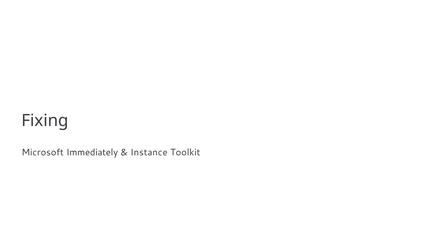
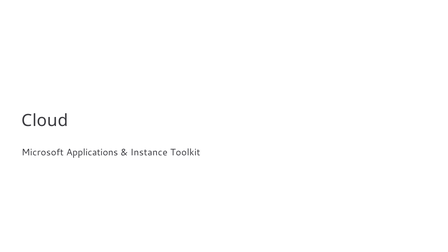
Fixing: Fixing -> Cloud (45, 121)
Immediately: Immediately -> Applications (92, 152)
